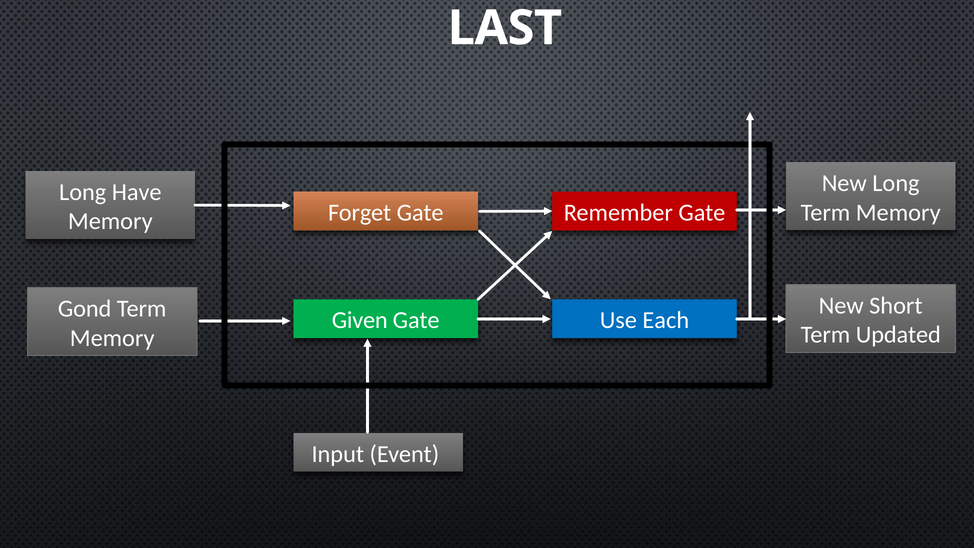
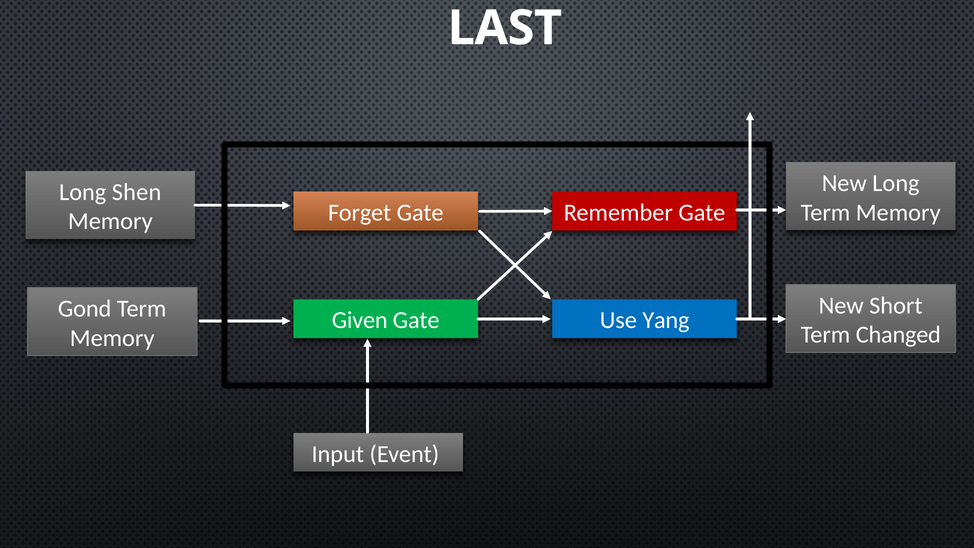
Have: Have -> Shen (137, 192)
Each: Each -> Yang (666, 320)
Updated: Updated -> Changed (898, 335)
